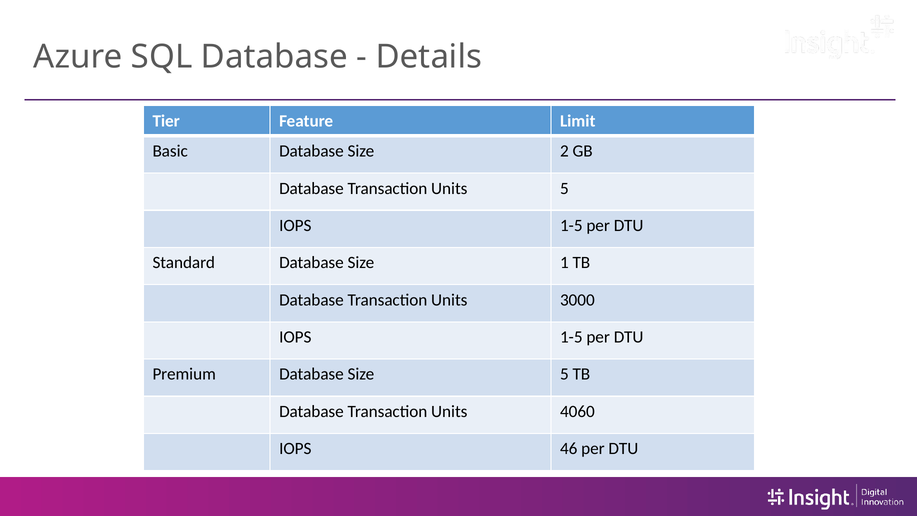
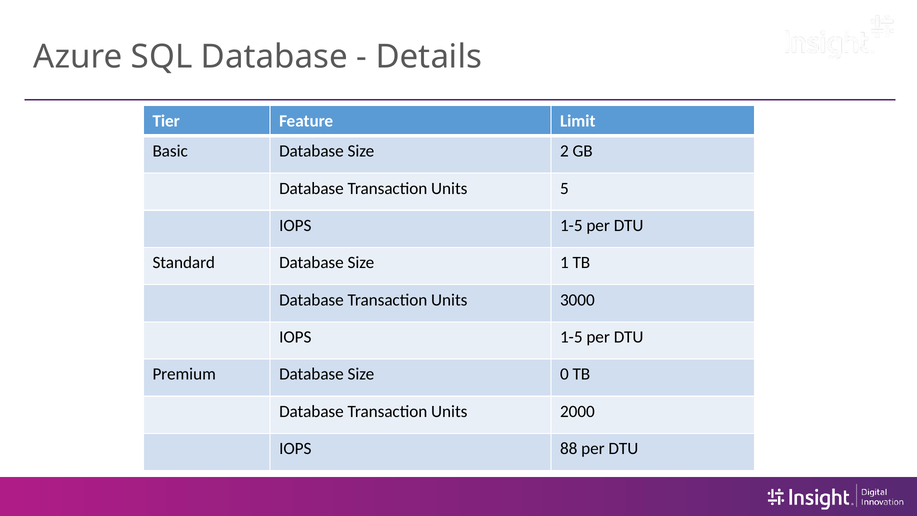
Size 5: 5 -> 0 (564, 374)
4060: 4060 -> 2000 (577, 411)
46: 46 -> 88 (569, 449)
